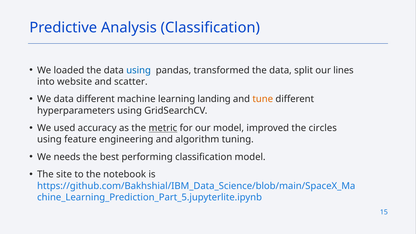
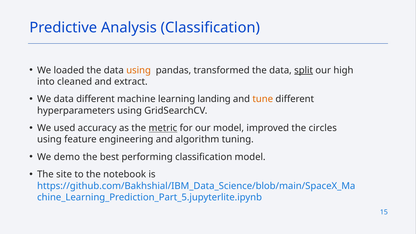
using colour: blue -> orange (139, 70)
split underline: none -> present (304, 70)
lines: lines -> high (343, 70)
website: website -> cleaned (75, 82)
scatter: scatter -> extract (131, 82)
needs: needs -> demo (67, 157)
